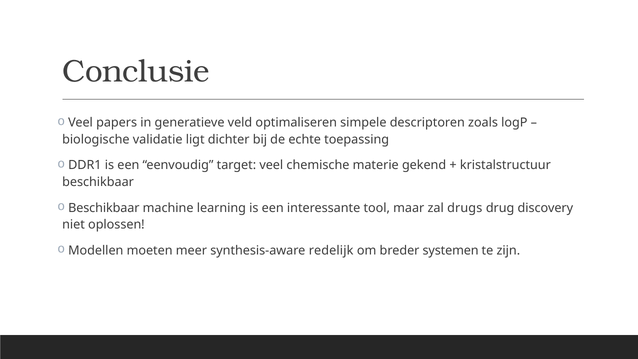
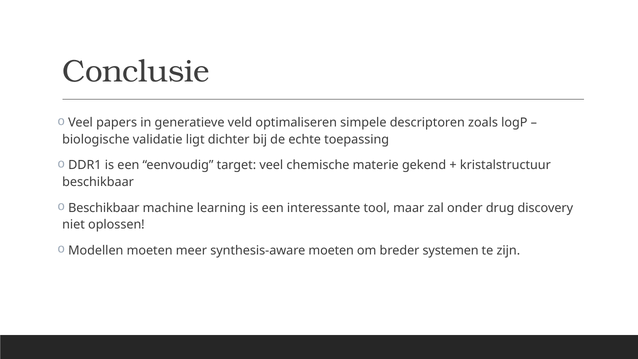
drugs: drugs -> onder (465, 208)
synthesis-aware redelijk: redelijk -> moeten (331, 250)
